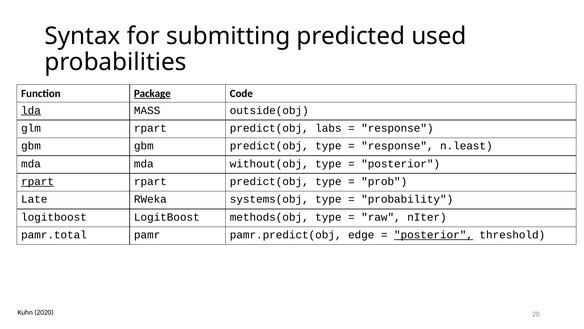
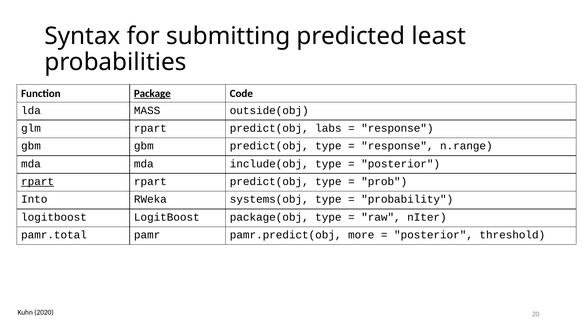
used: used -> least (439, 36)
lda underline: present -> none (31, 110)
n.least: n.least -> n.range (466, 146)
without(obj: without(obj -> include(obj (269, 164)
Late: Late -> Into (34, 199)
methods(obj: methods(obj -> package(obj (269, 217)
edge: edge -> more (361, 235)
posterior underline: present -> none (433, 235)
